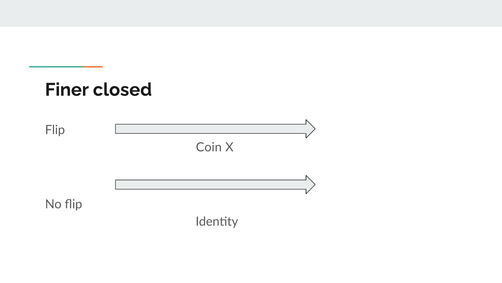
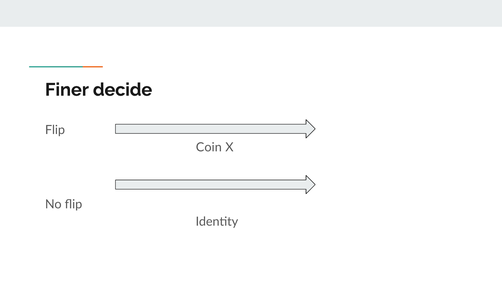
closed: closed -> decide (123, 90)
